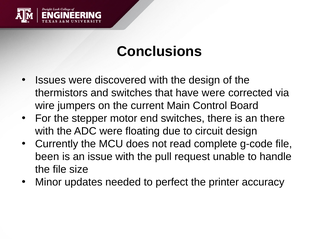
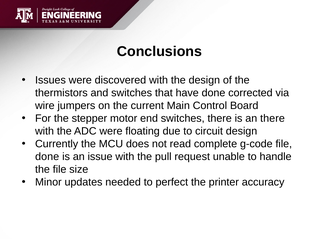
have were: were -> done (213, 93)
been: been -> done (47, 157)
